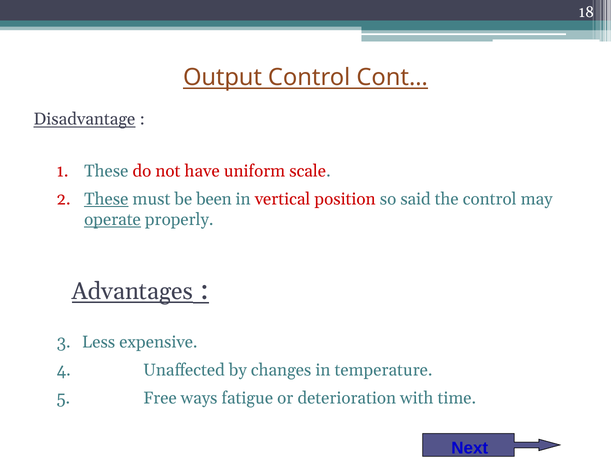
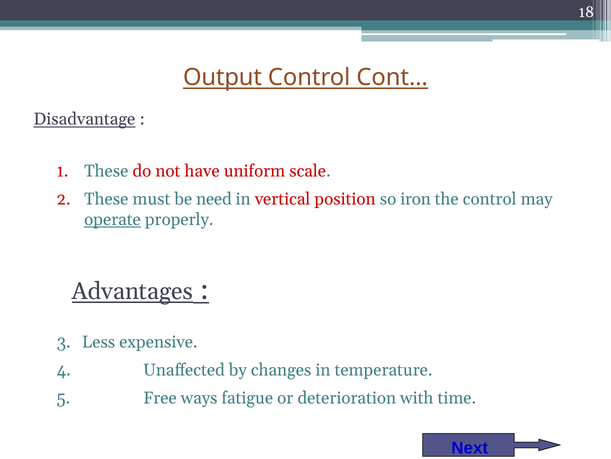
These underline: present -> none (106, 199)
been: been -> need (214, 199)
said: said -> iron (416, 199)
